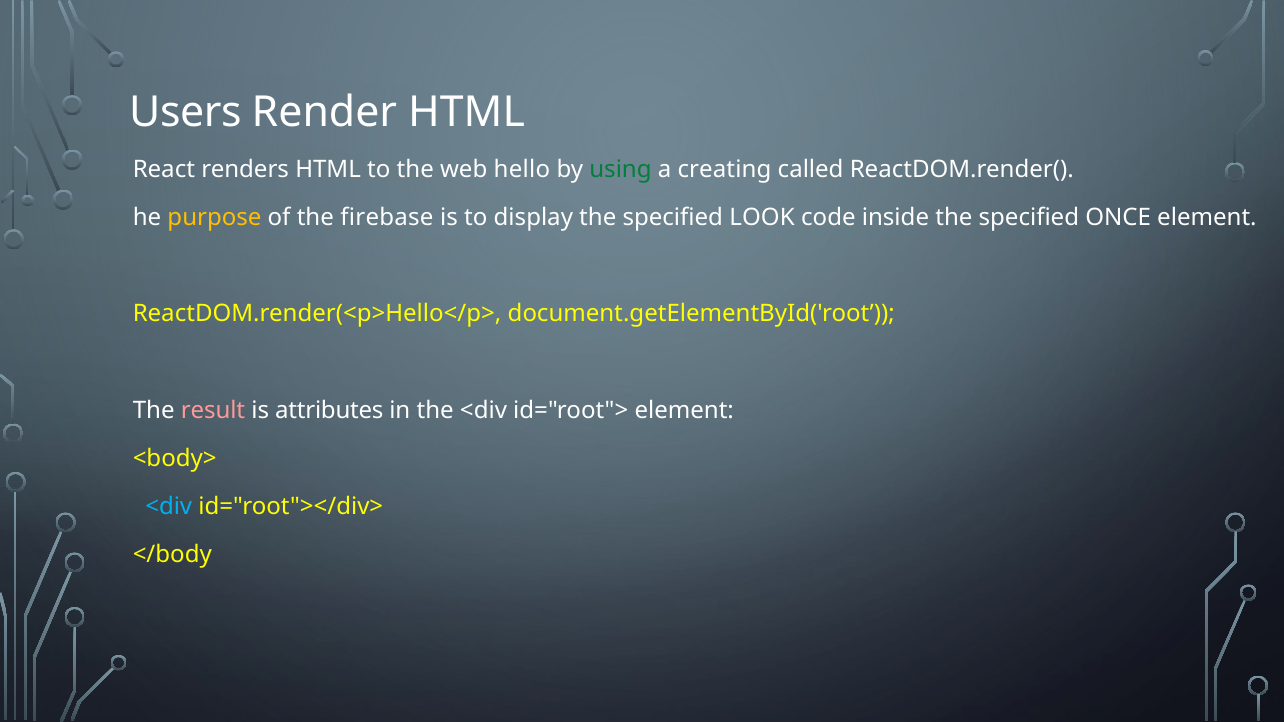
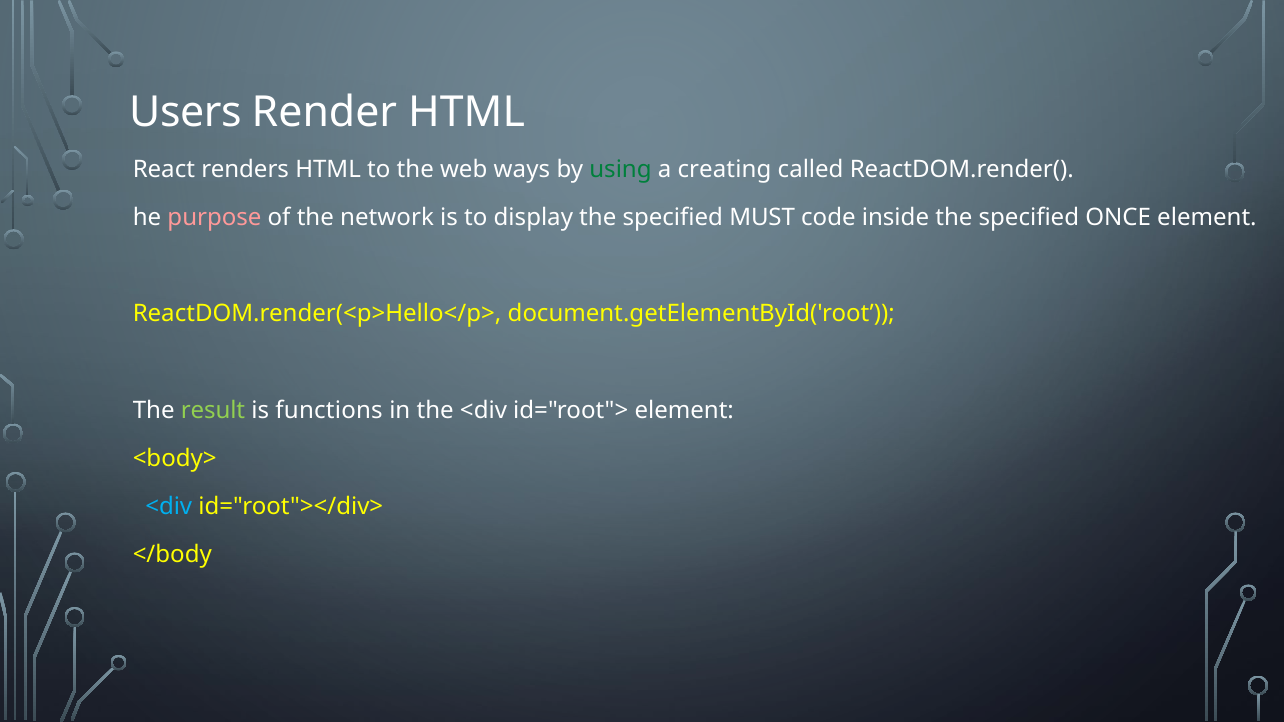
hello: hello -> ways (522, 170)
purpose colour: yellow -> pink (214, 218)
firebase: firebase -> network (387, 218)
LOOK: LOOK -> MUST (762, 218)
result colour: pink -> light green (213, 410)
attributes: attributes -> functions (329, 410)
